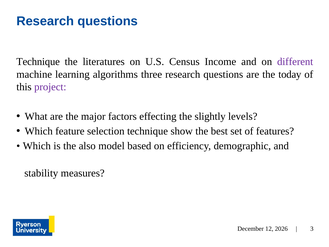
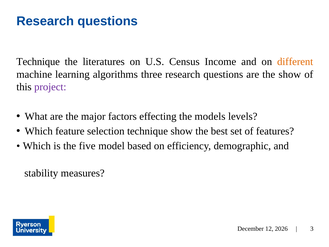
different colour: purple -> orange (295, 62)
the today: today -> show (290, 74)
slightly: slightly -> models (210, 116)
also: also -> five (87, 146)
